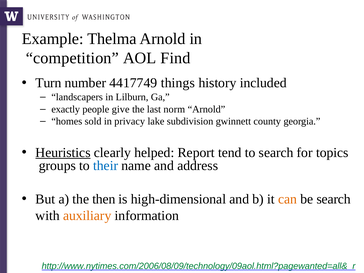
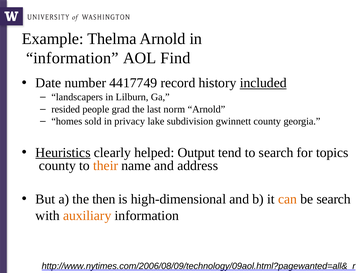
competition: competition -> information (72, 58)
Turn: Turn -> Date (48, 83)
things: things -> record (178, 83)
included underline: none -> present (263, 83)
exactly: exactly -> resided (66, 109)
give: give -> grad (121, 109)
Report: Report -> Output (196, 153)
groups: groups -> county (57, 166)
their colour: blue -> orange (106, 166)
http://www.nytimes.com/2006/08/09/technology/09aol.html?pagewanted=all&_r colour: green -> black (199, 266)
